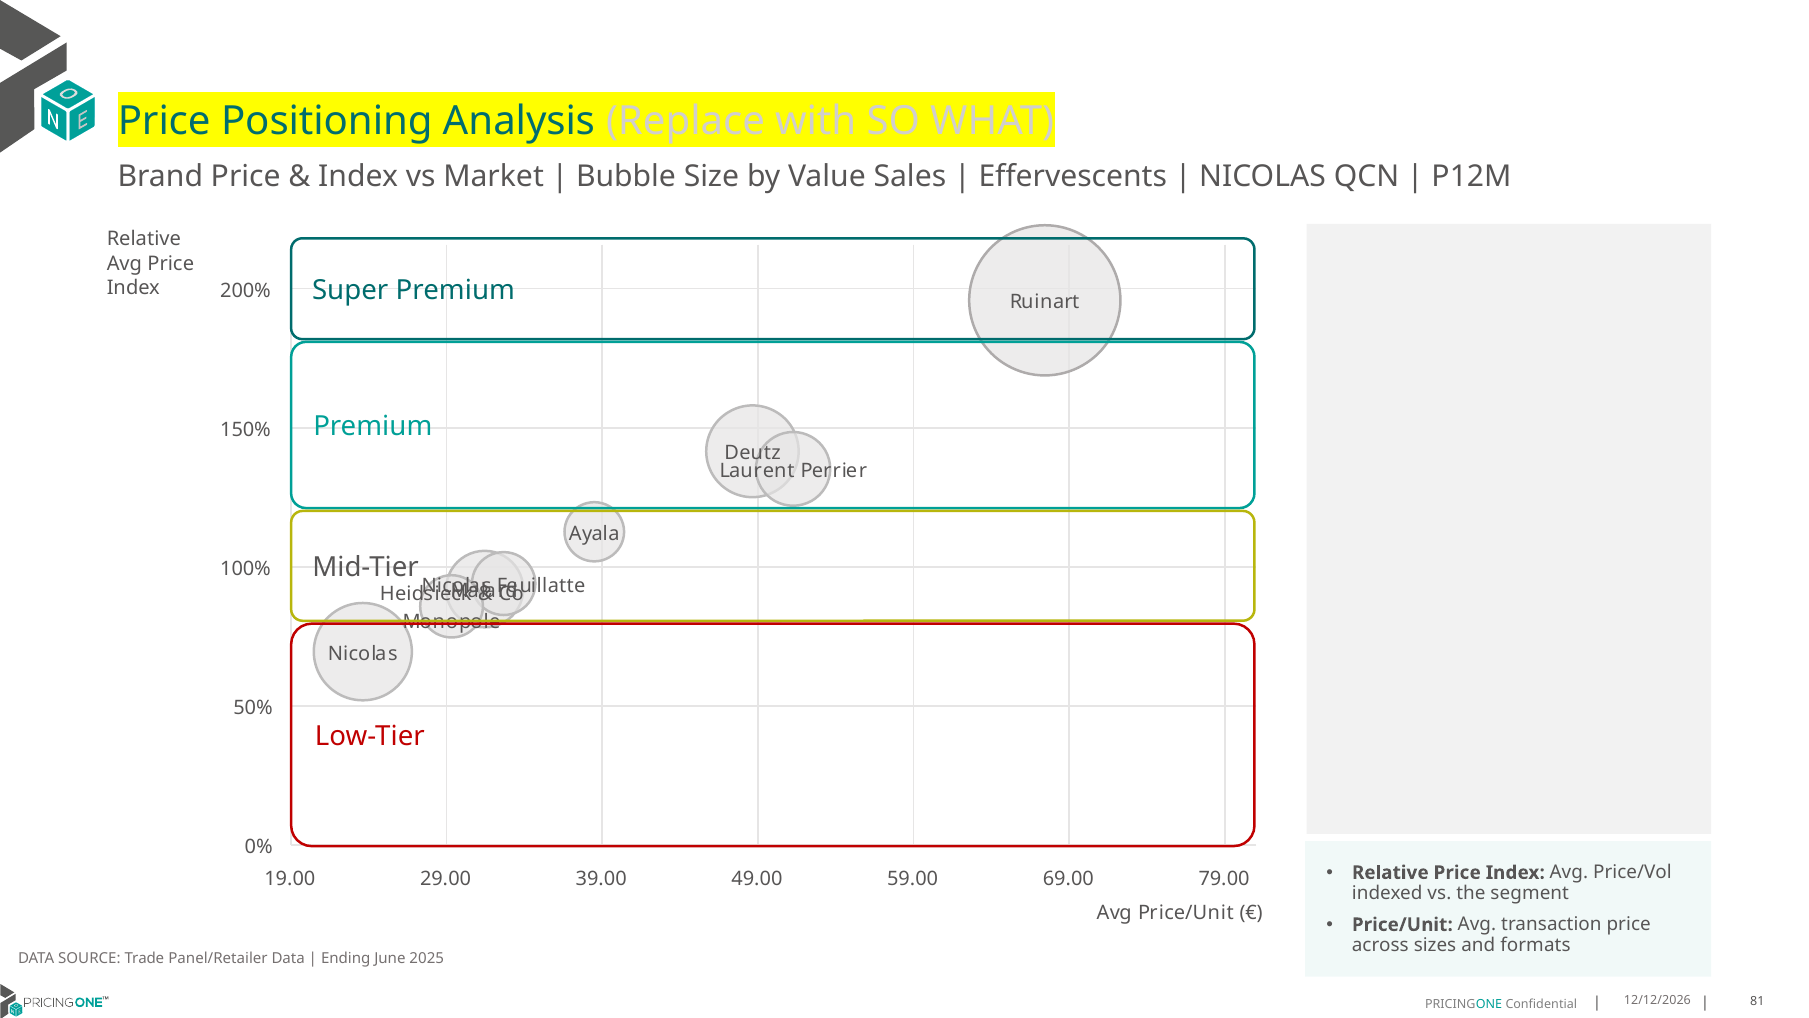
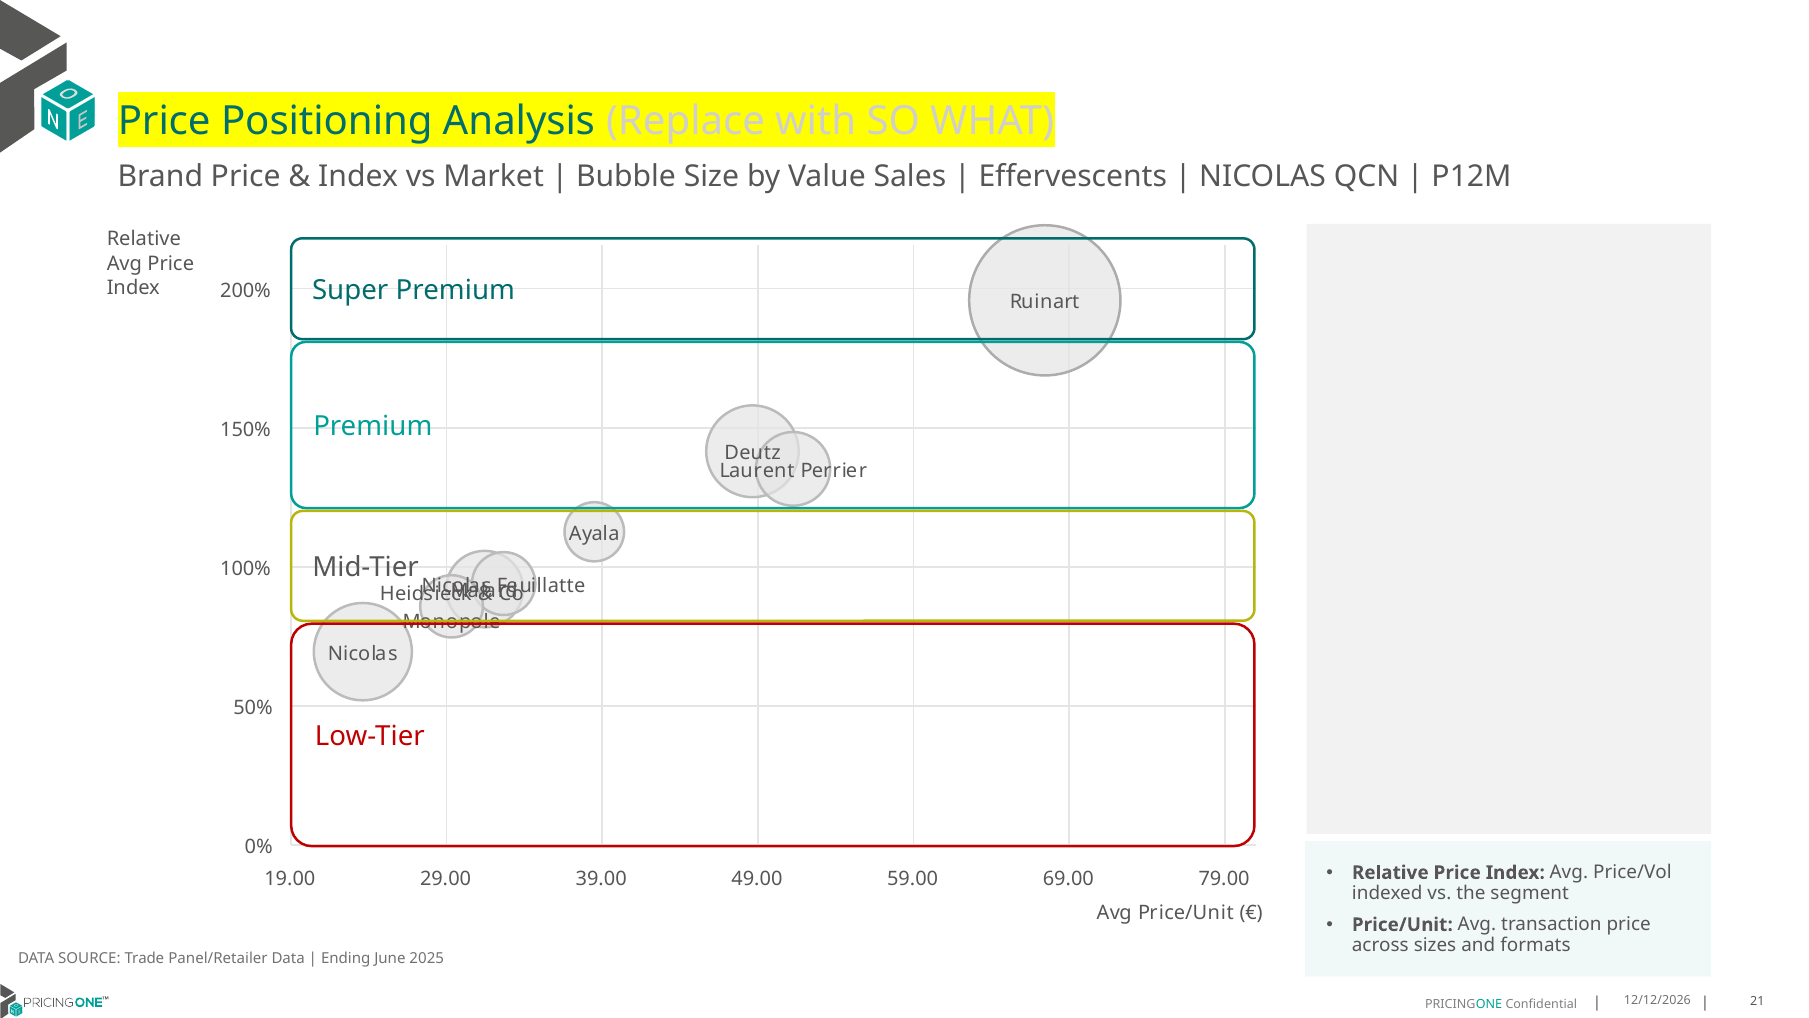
81: 81 -> 21 (1757, 1000)
